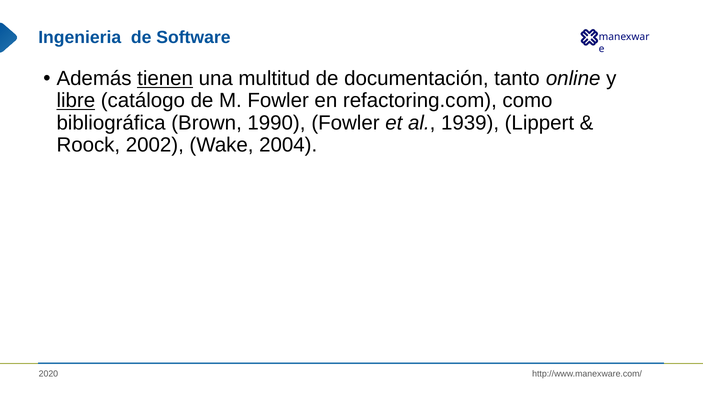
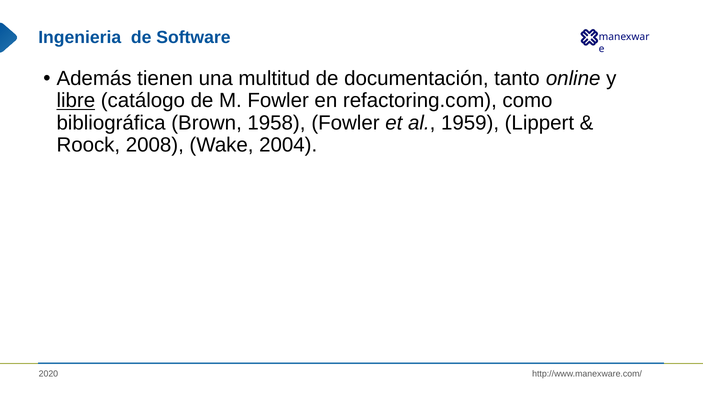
tienen underline: present -> none (165, 79)
1990: 1990 -> 1958 (276, 123)
1939: 1939 -> 1959 (470, 123)
2002: 2002 -> 2008 (155, 145)
